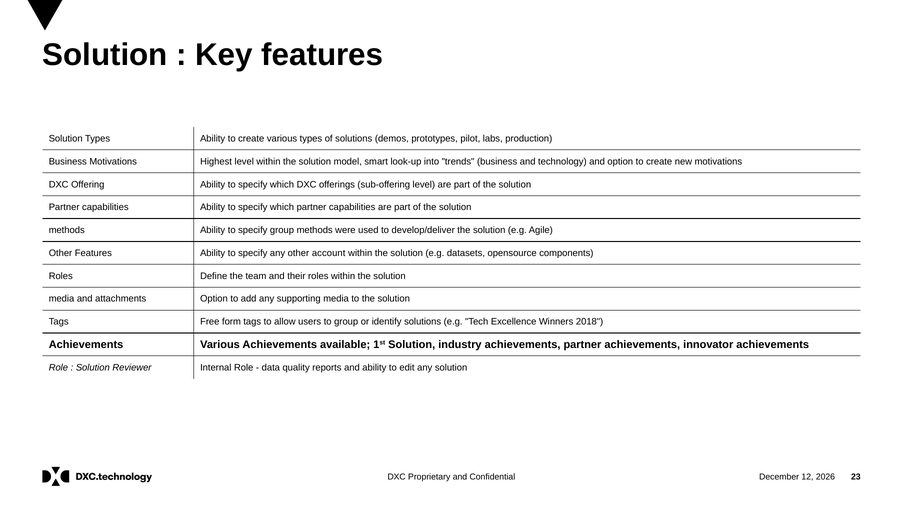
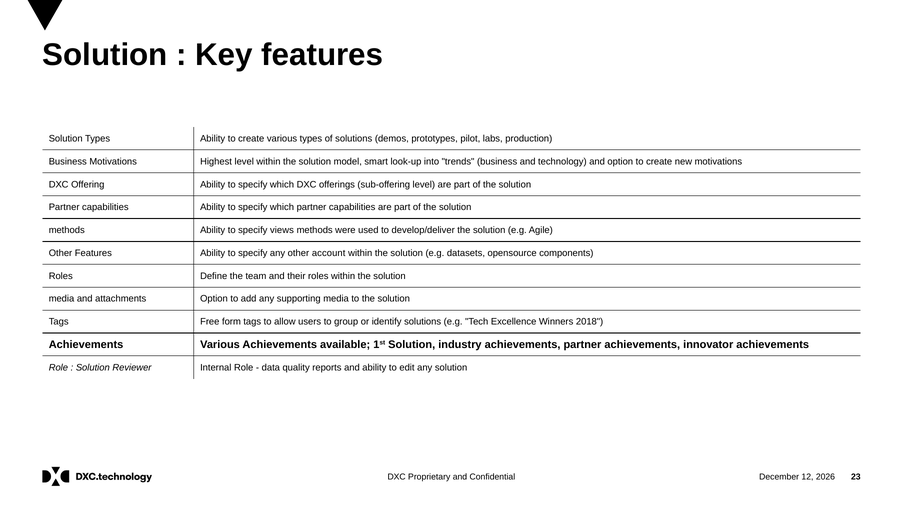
specify group: group -> views (282, 230)
